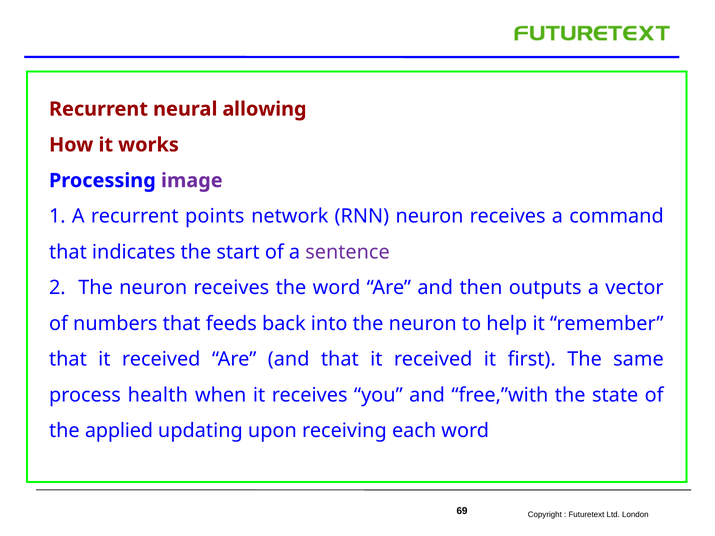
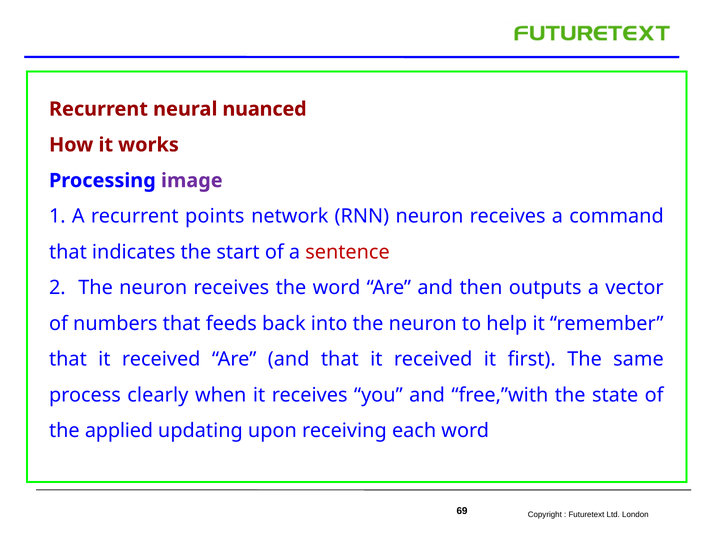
allowing: allowing -> nuanced (265, 109)
sentence colour: purple -> red (348, 252)
health: health -> clearly (158, 395)
